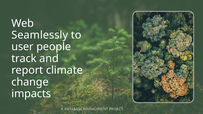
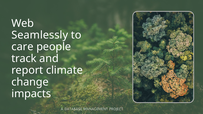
user: user -> care (22, 47)
